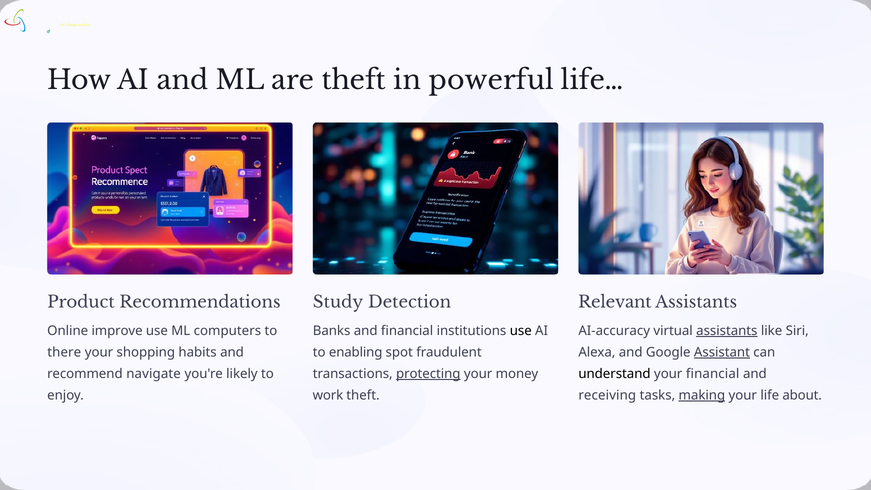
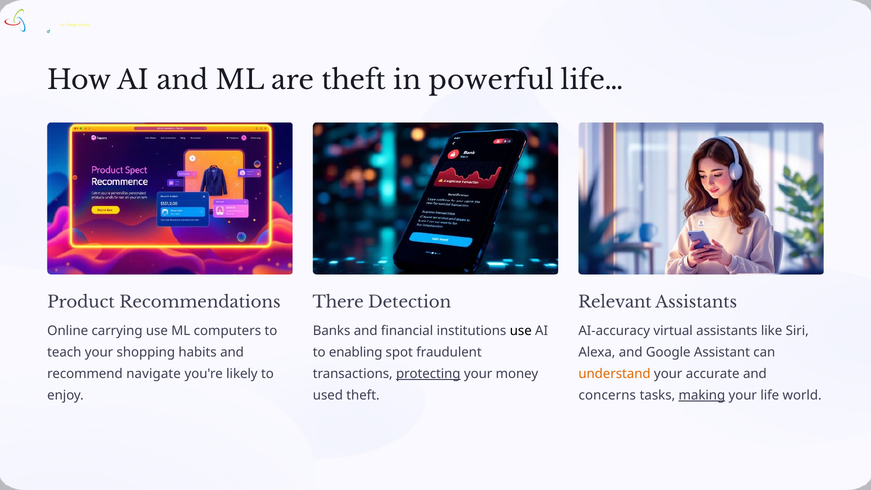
Study: Study -> There (338, 302)
improve: improve -> carrying (117, 331)
assistants underline: present -> none (727, 331)
there: there -> teach (64, 352)
Assistant underline: present -> none (722, 352)
understand colour: black -> orange (614, 374)
your financial: financial -> accurate (713, 374)
work: work -> used (328, 395)
receiving: receiving -> concerns (607, 395)
about: about -> world (802, 395)
